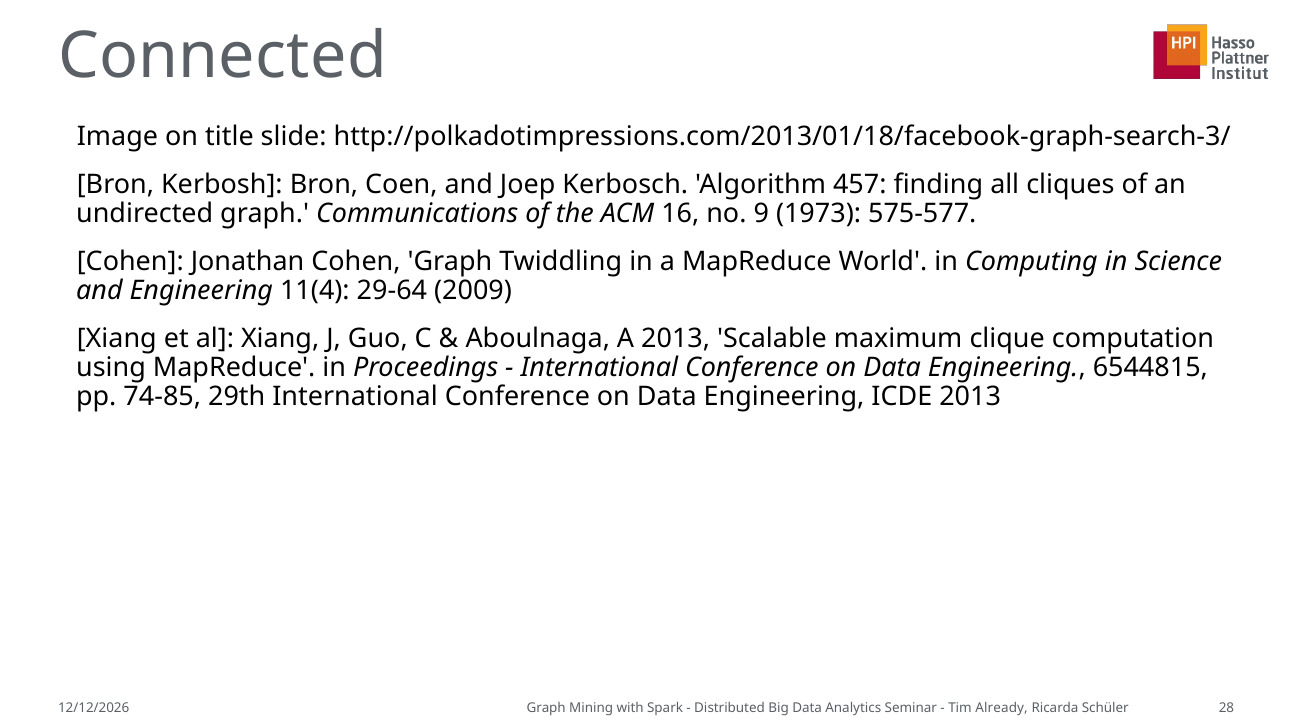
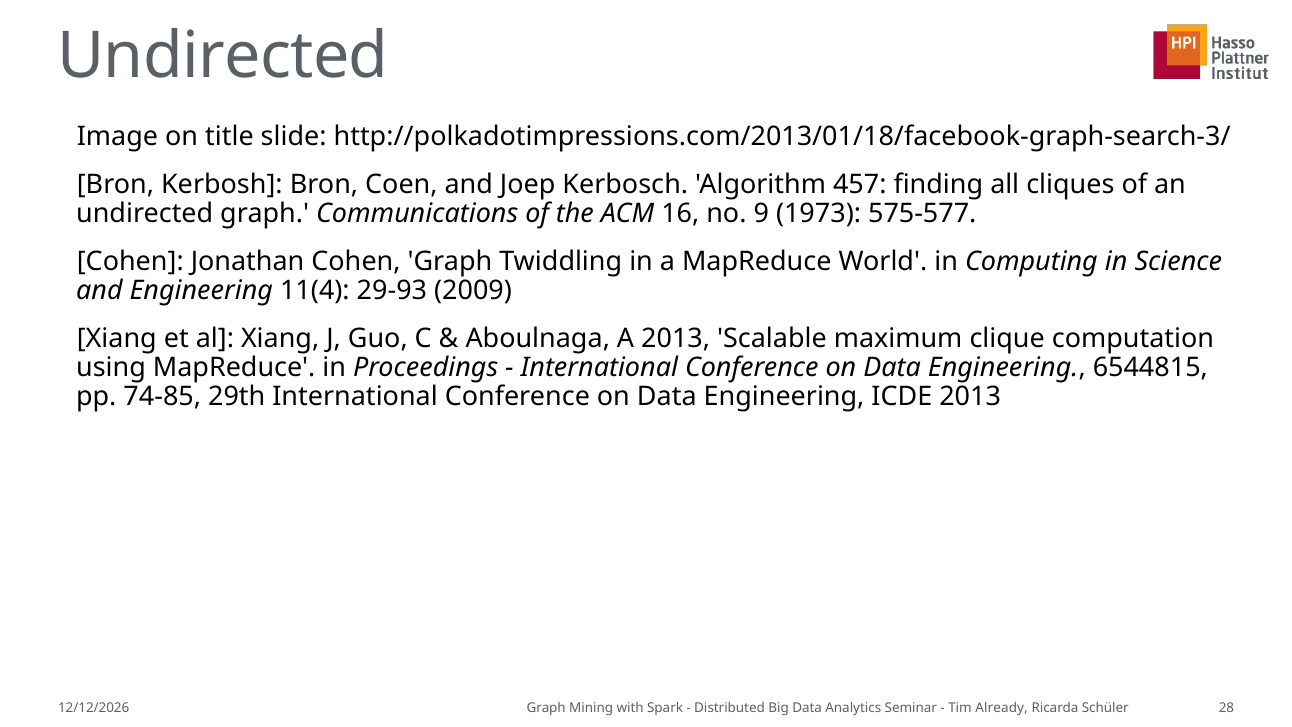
Connected: Connected -> Undirected (223, 56)
29-64: 29-64 -> 29-93 (392, 291)
